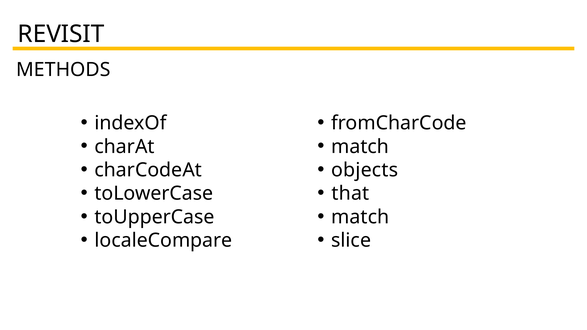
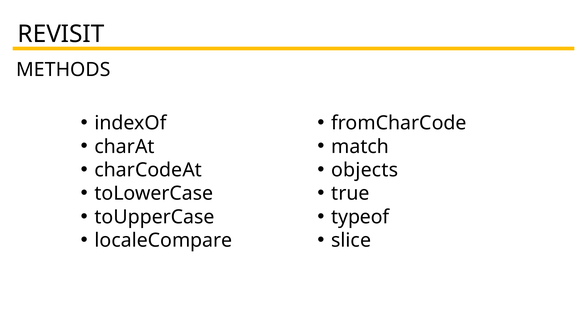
that: that -> true (350, 194)
match: match -> typeof (360, 217)
